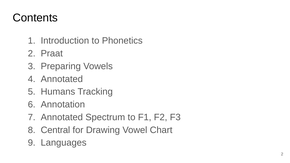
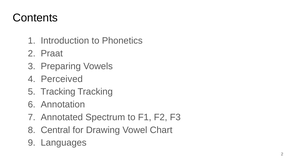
Annotated: Annotated -> Perceived (62, 79)
Humans: Humans -> Tracking (58, 92)
